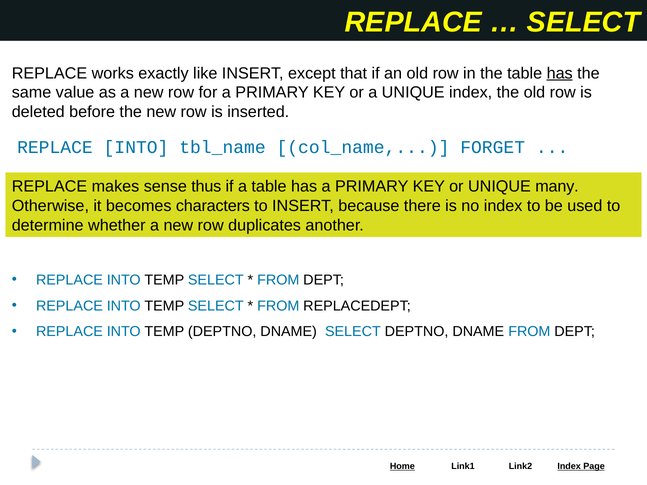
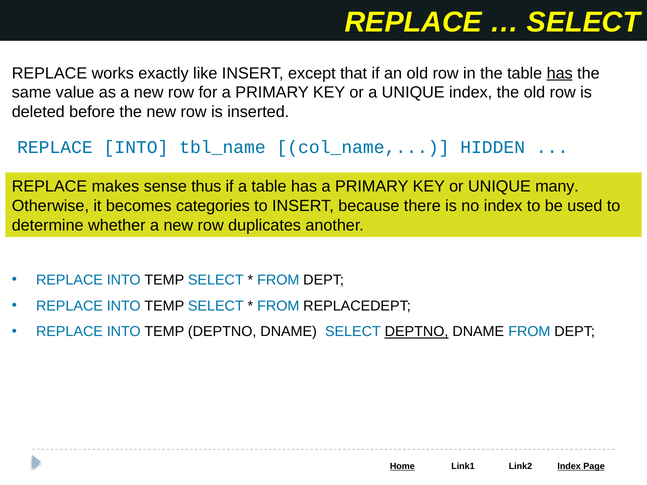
FORGET: FORGET -> HIDDEN (493, 147)
characters: characters -> categories (213, 206)
DEPTNO underline: none -> present (417, 332)
